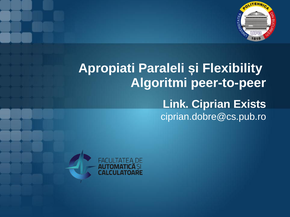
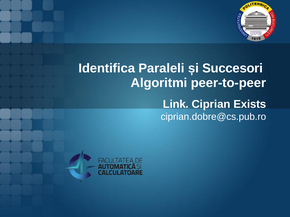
Apropiati: Apropiati -> Identifica (107, 68)
Flexibility: Flexibility -> Succesori (233, 68)
